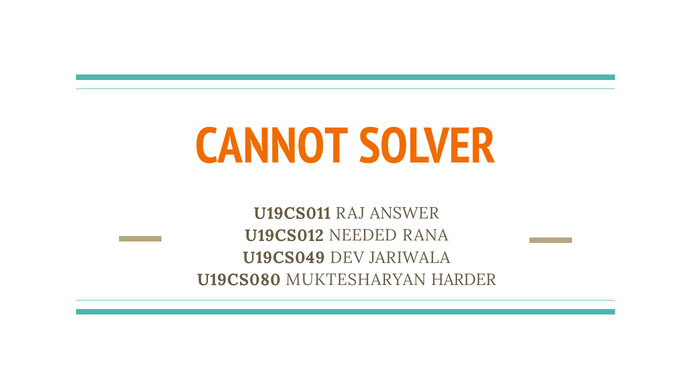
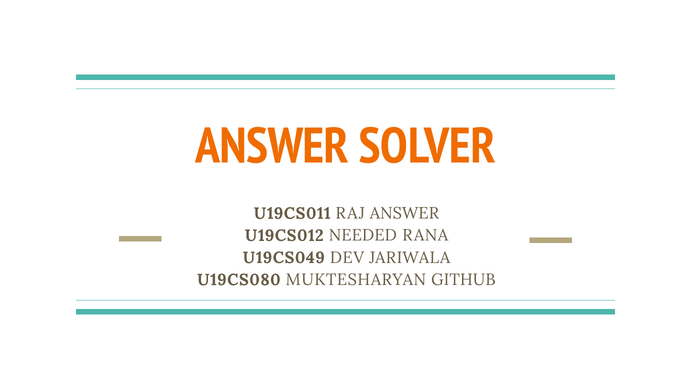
CANNOT: CANNOT -> ANSWER (272, 146)
HARDER: HARDER -> GITHUB (463, 280)
